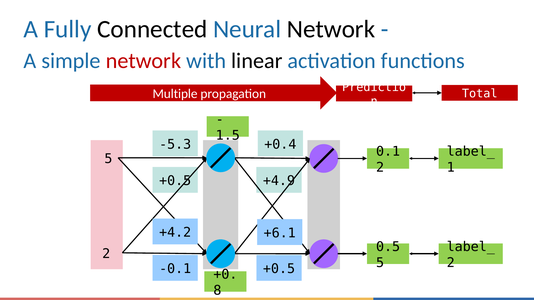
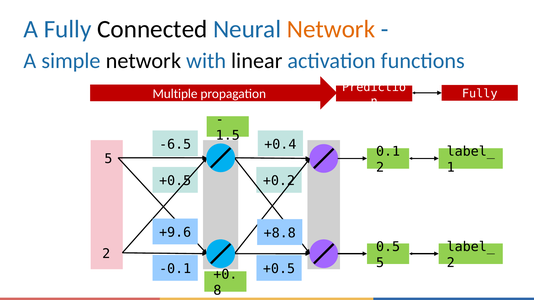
Network colour: black -> orange (331, 29)
network colour: red -> black (143, 61)
Total: Total -> Fully (480, 94)
-5.3: -5.3 -> -6.5 (175, 145)
+4.9: +4.9 -> +0.2 (279, 181)
+4.2: +4.2 -> +9.6 (175, 233)
+6.1: +6.1 -> +8.8 (280, 233)
